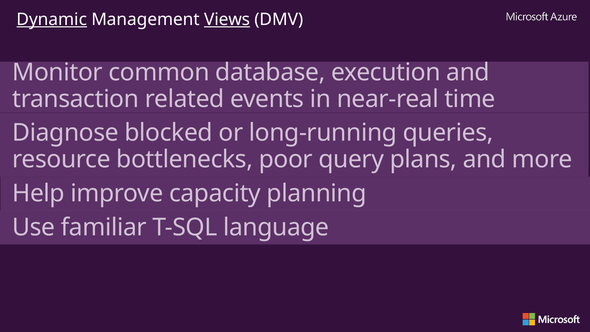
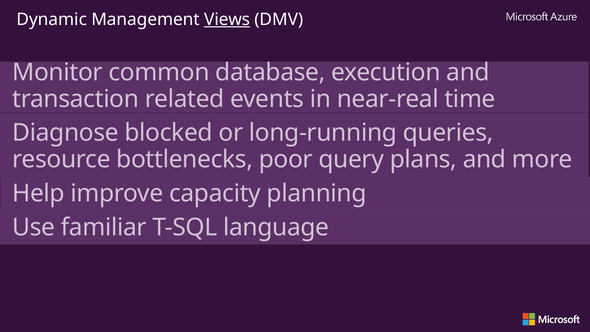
Dynamic underline: present -> none (52, 20)
